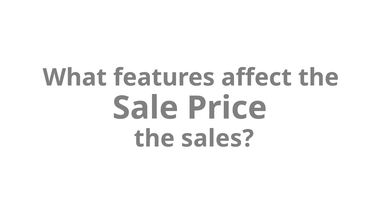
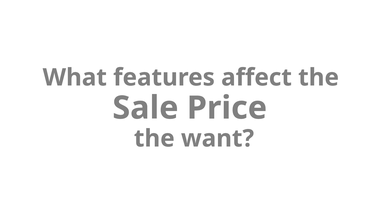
sales: sales -> want (217, 139)
